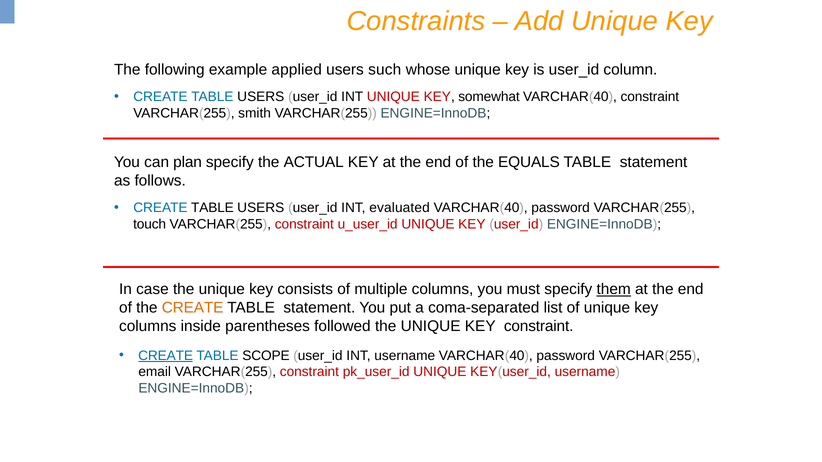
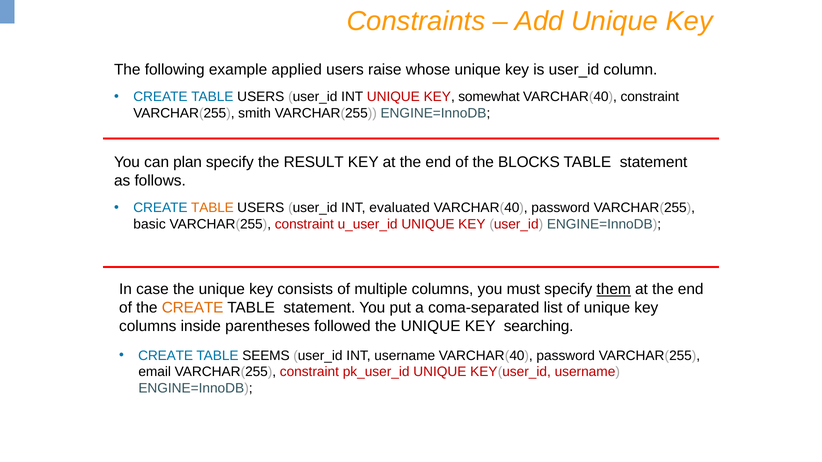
such: such -> raise (385, 70)
ACTUAL: ACTUAL -> RESULT (314, 162)
EQUALS: EQUALS -> BLOCKS (529, 162)
TABLE colour: black -> orange (212, 208)
touch: touch -> basic (150, 225)
KEY constraint: constraint -> searching (539, 326)
CREATE underline: present -> none (166, 356)
SCOPE: SCOPE -> SEEMS (266, 356)
